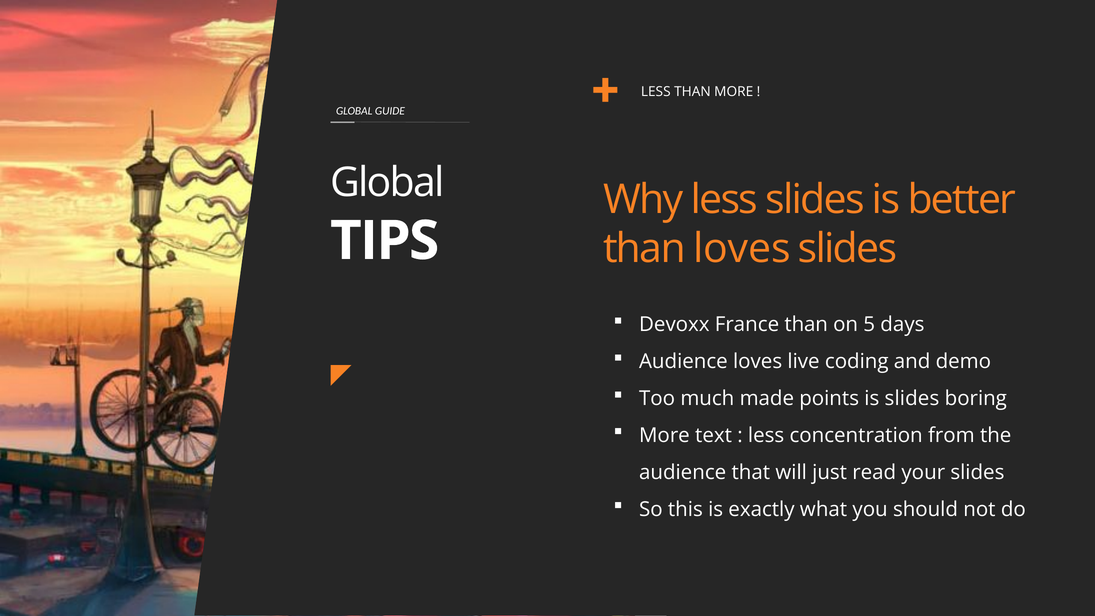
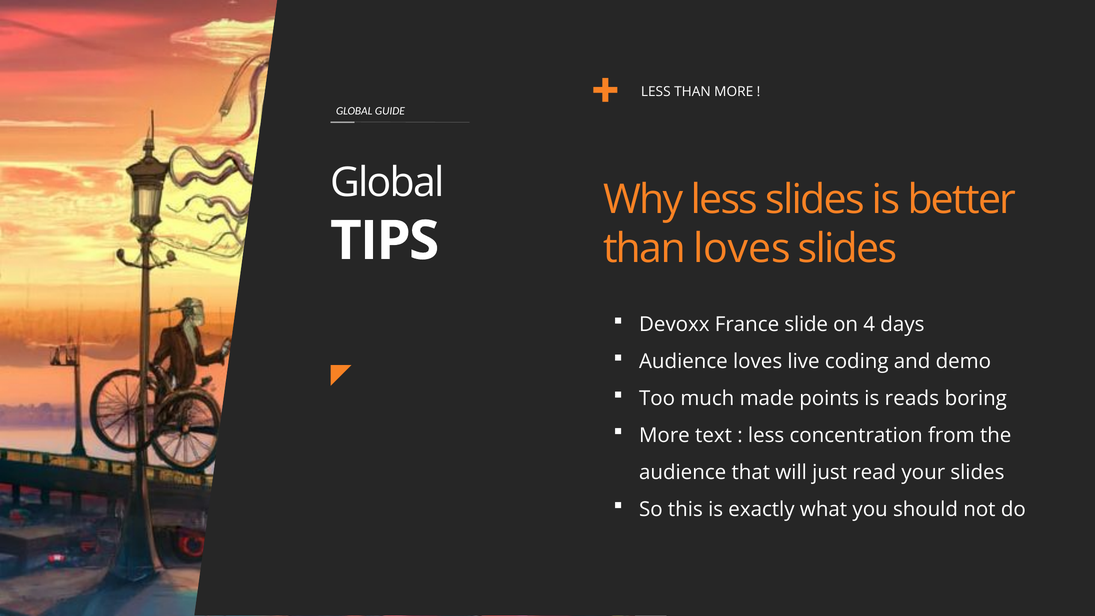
France than: than -> slide (806, 325)
5: 5 -> 4 (869, 325)
is slides: slides -> reads (912, 399)
